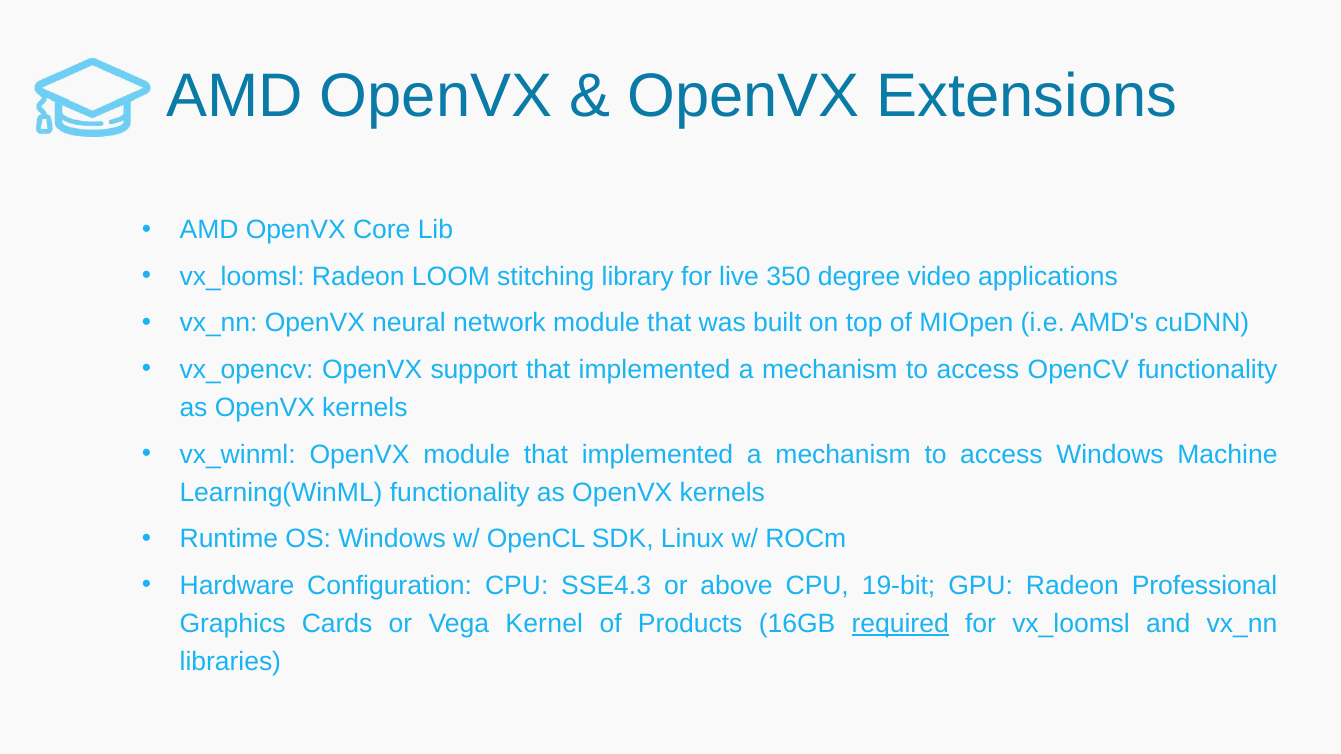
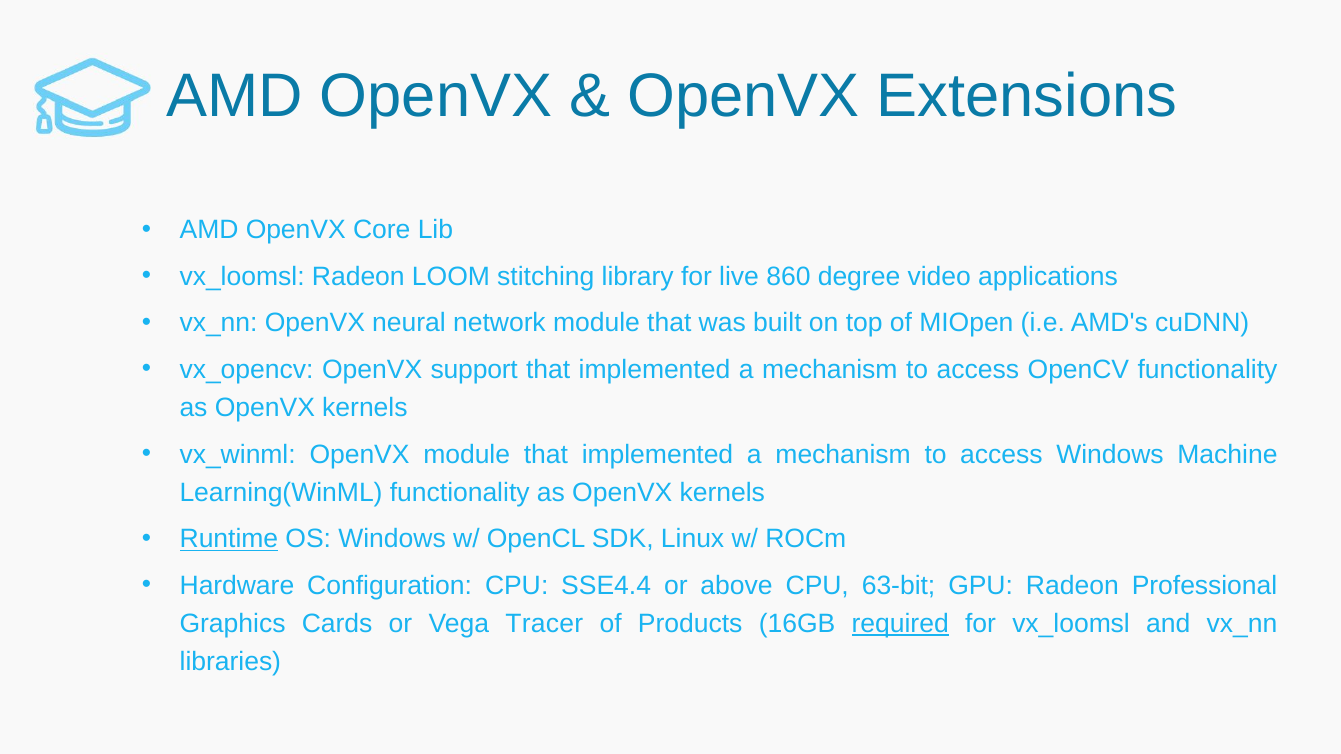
350: 350 -> 860 (788, 277)
Runtime underline: none -> present (229, 539)
SSE4.3: SSE4.3 -> SSE4.4 (606, 586)
19-bit: 19-bit -> 63-bit (899, 586)
Kernel: Kernel -> Tracer (544, 624)
